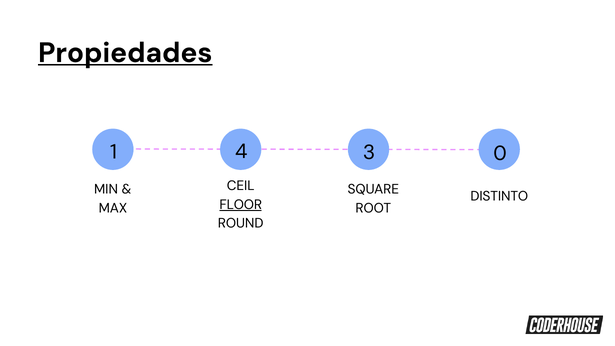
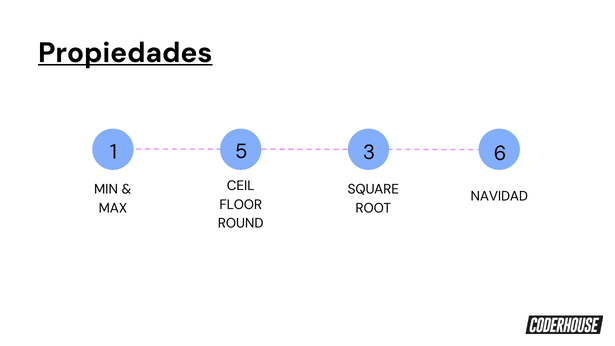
4: 4 -> 5 (241, 152)
0: 0 -> 6 (500, 154)
DISTINTO: DISTINTO -> NAVIDAD (499, 196)
FLOOR underline: present -> none (241, 204)
